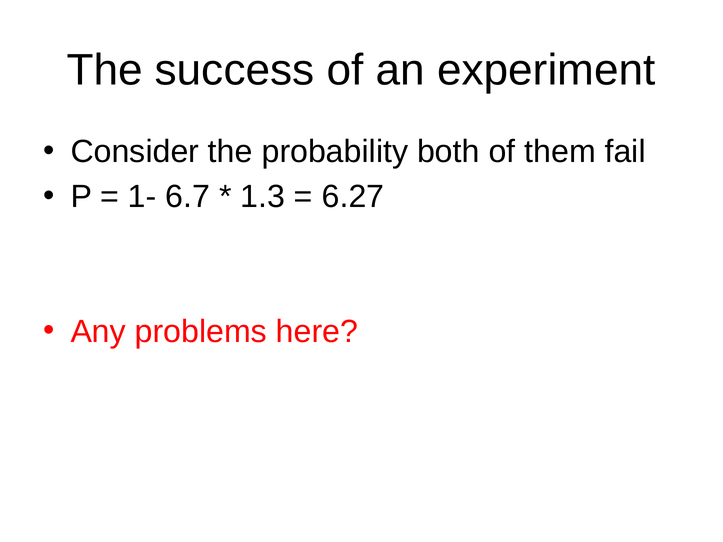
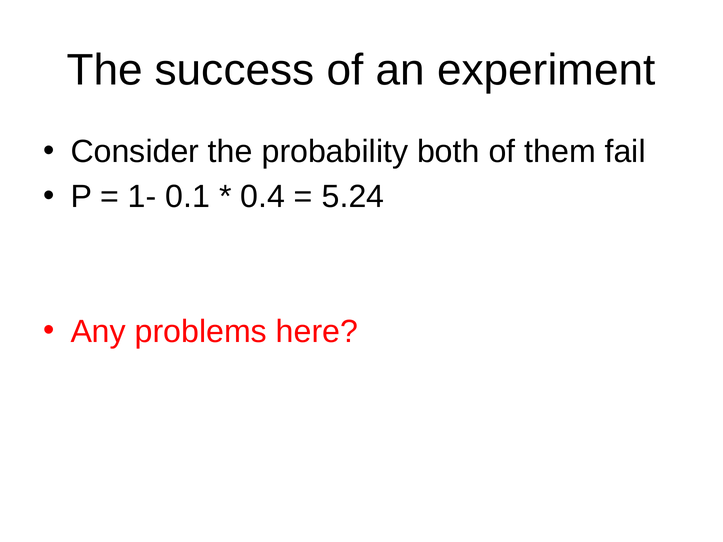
6.7: 6.7 -> 0.1 (188, 197)
1.3: 1.3 -> 0.4 (263, 197)
6.27: 6.27 -> 5.24 (353, 197)
